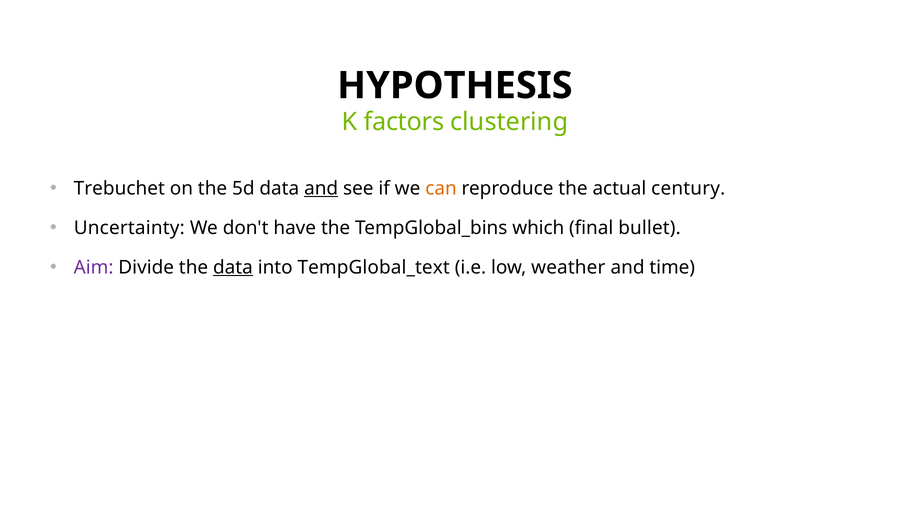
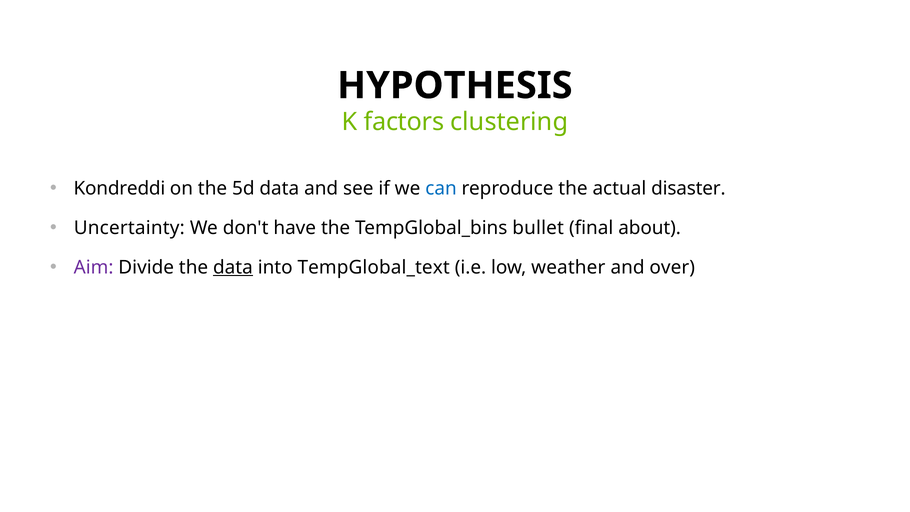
Trebuchet: Trebuchet -> Kondreddi (119, 188)
and underline: present -> none (321, 188)
can colour: orange -> blue (441, 188)
century: century -> disaster (688, 188)
which: which -> bullet (538, 228)
bullet: bullet -> about (650, 228)
time: time -> over (672, 267)
